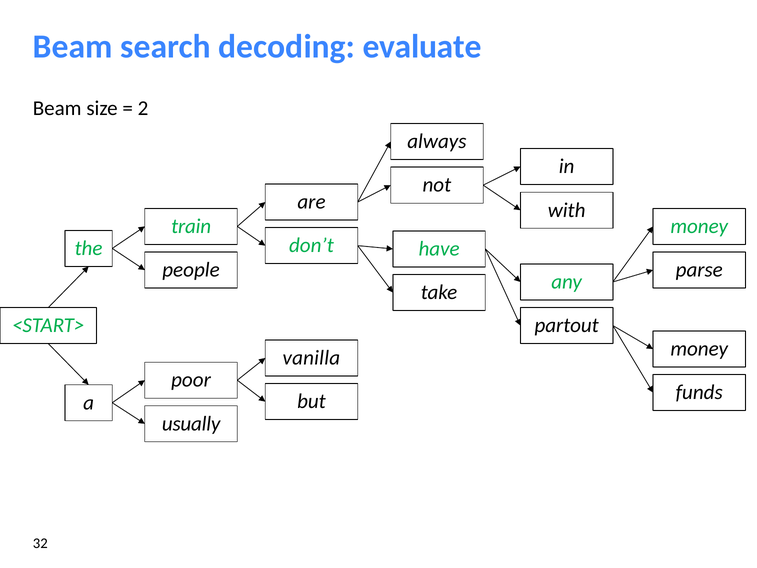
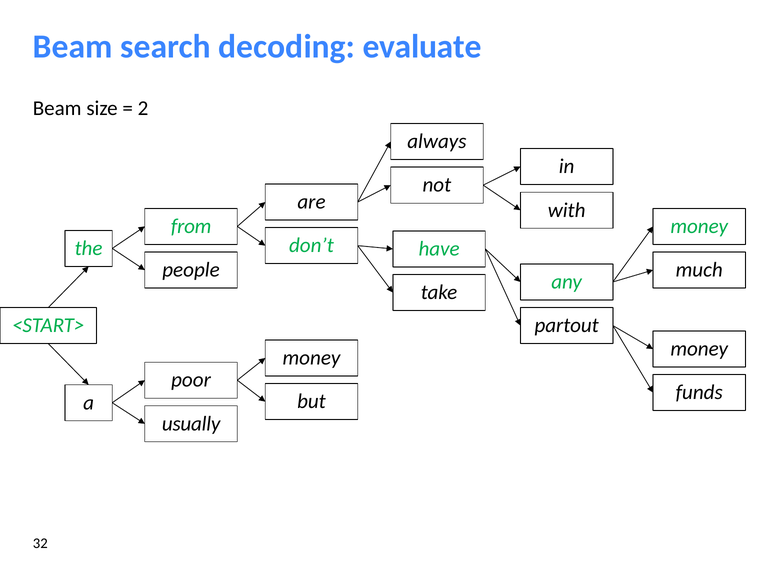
train: train -> from (191, 226)
parse: parse -> much (699, 270)
vanilla: vanilla -> money (311, 358)
